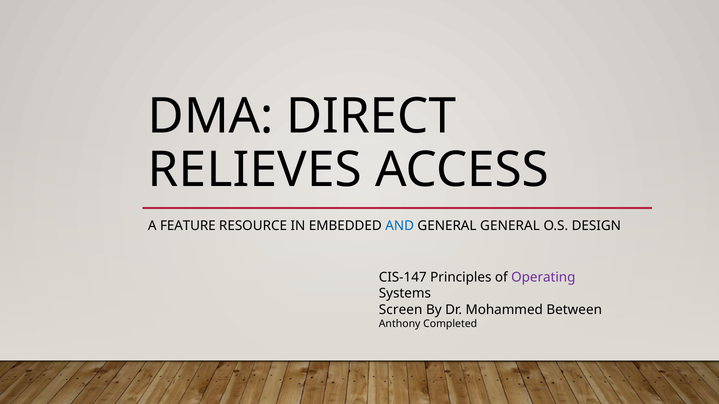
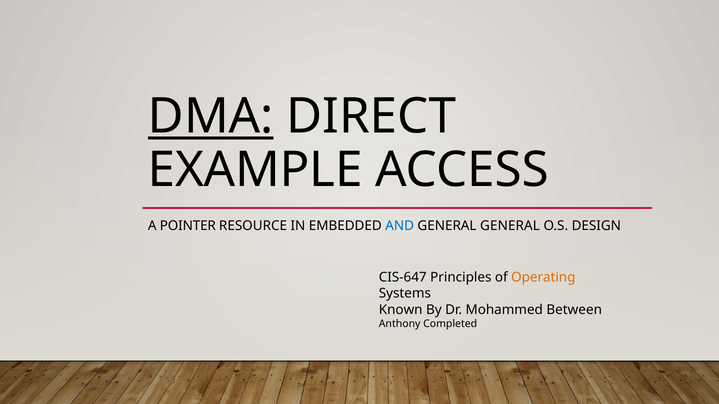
DMA underline: none -> present (211, 117)
RELIEVES: RELIEVES -> EXAMPLE (255, 170)
FEATURE: FEATURE -> POINTER (188, 226)
CIS-147: CIS-147 -> CIS-647 (403, 278)
Operating colour: purple -> orange (543, 278)
Screen: Screen -> Known (401, 310)
